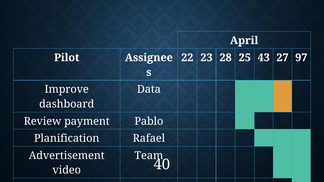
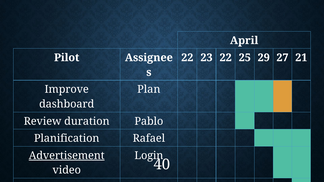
23 28: 28 -> 22 (226, 58)
43: 43 -> 29 (264, 58)
97: 97 -> 21 (301, 58)
Data: Data -> Plan (149, 90)
payment: payment -> duration (87, 121)
Advertisement underline: none -> present (67, 156)
Team: Team -> Login (149, 156)
